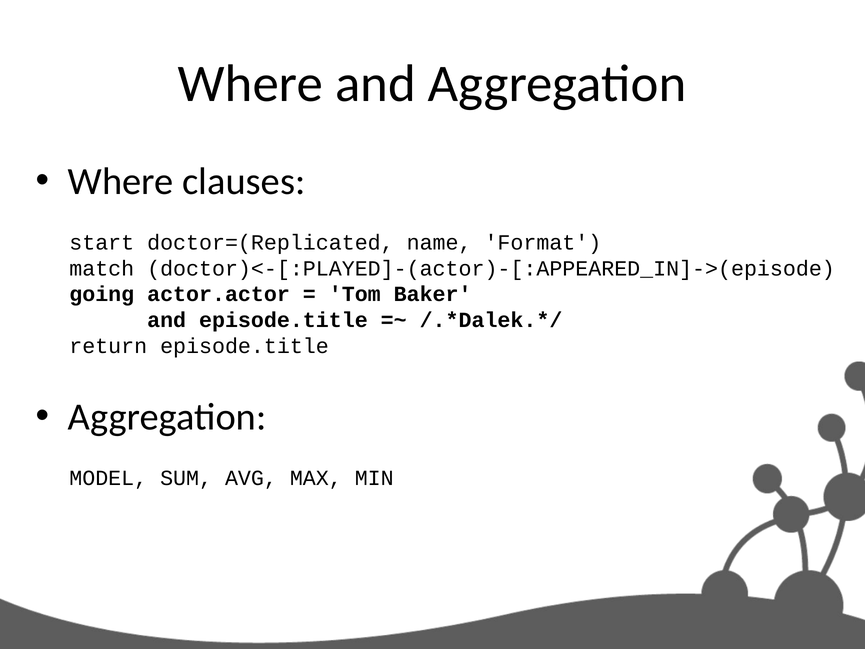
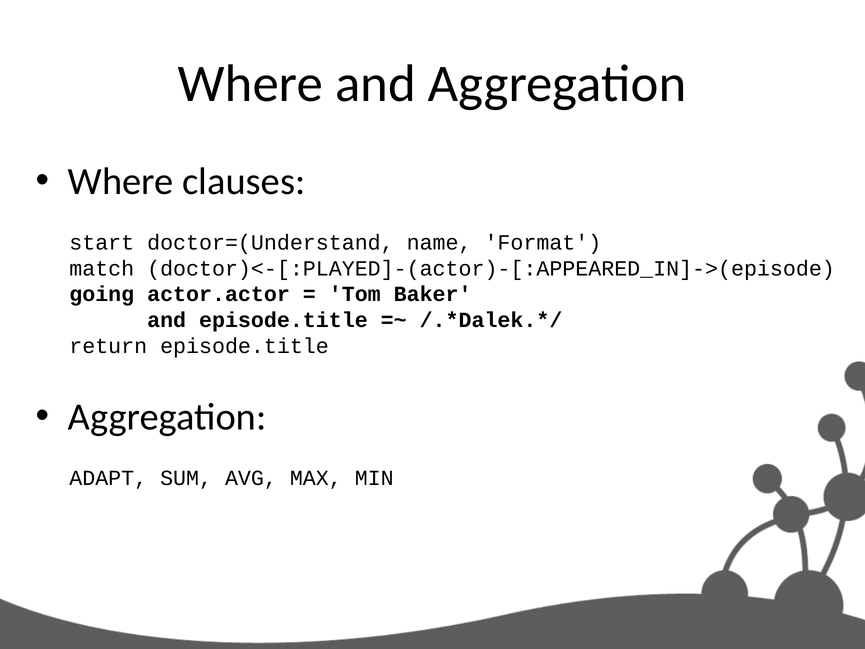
doctor=(Replicated: doctor=(Replicated -> doctor=(Understand (270, 242)
MODEL: MODEL -> ADAPT (108, 478)
